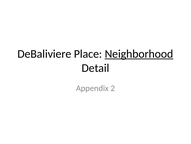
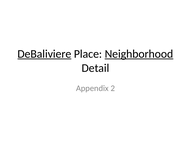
DeBaliviere underline: none -> present (44, 54)
